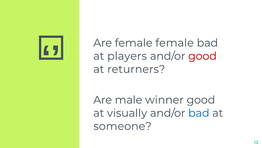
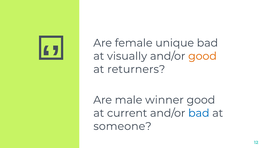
female female: female -> unique (175, 43)
players: players -> visually (127, 56)
good colour: red -> orange (202, 56)
visually: visually -> current (127, 113)
